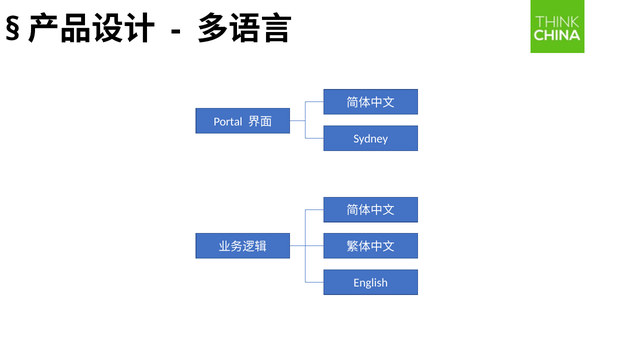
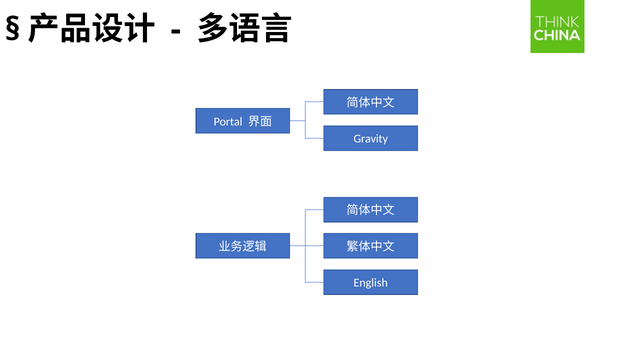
Sydney: Sydney -> Gravity (371, 139)
